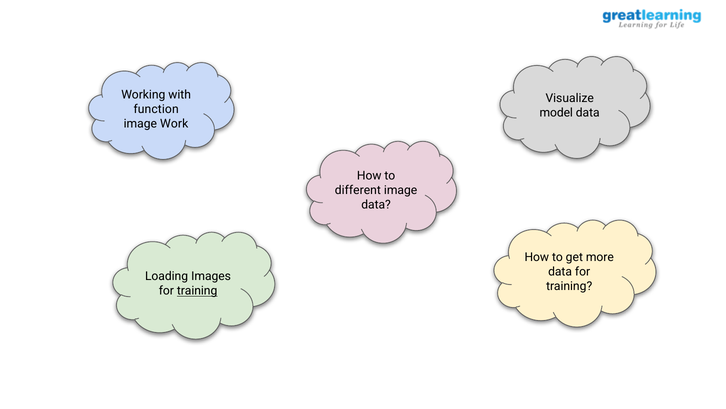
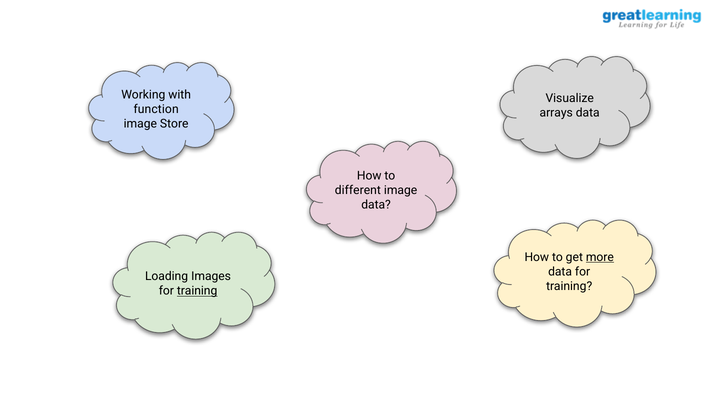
model: model -> arrays (556, 113)
Work: Work -> Store (174, 124)
more underline: none -> present (600, 257)
